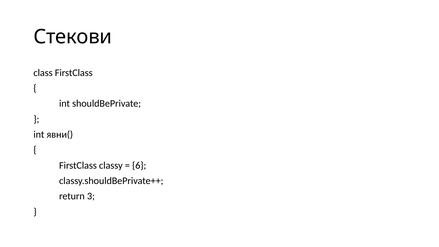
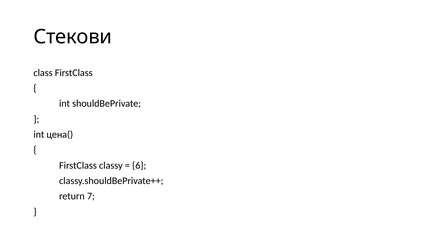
явни(: явни( -> цена( (60, 134)
3: 3 -> 7 (91, 196)
